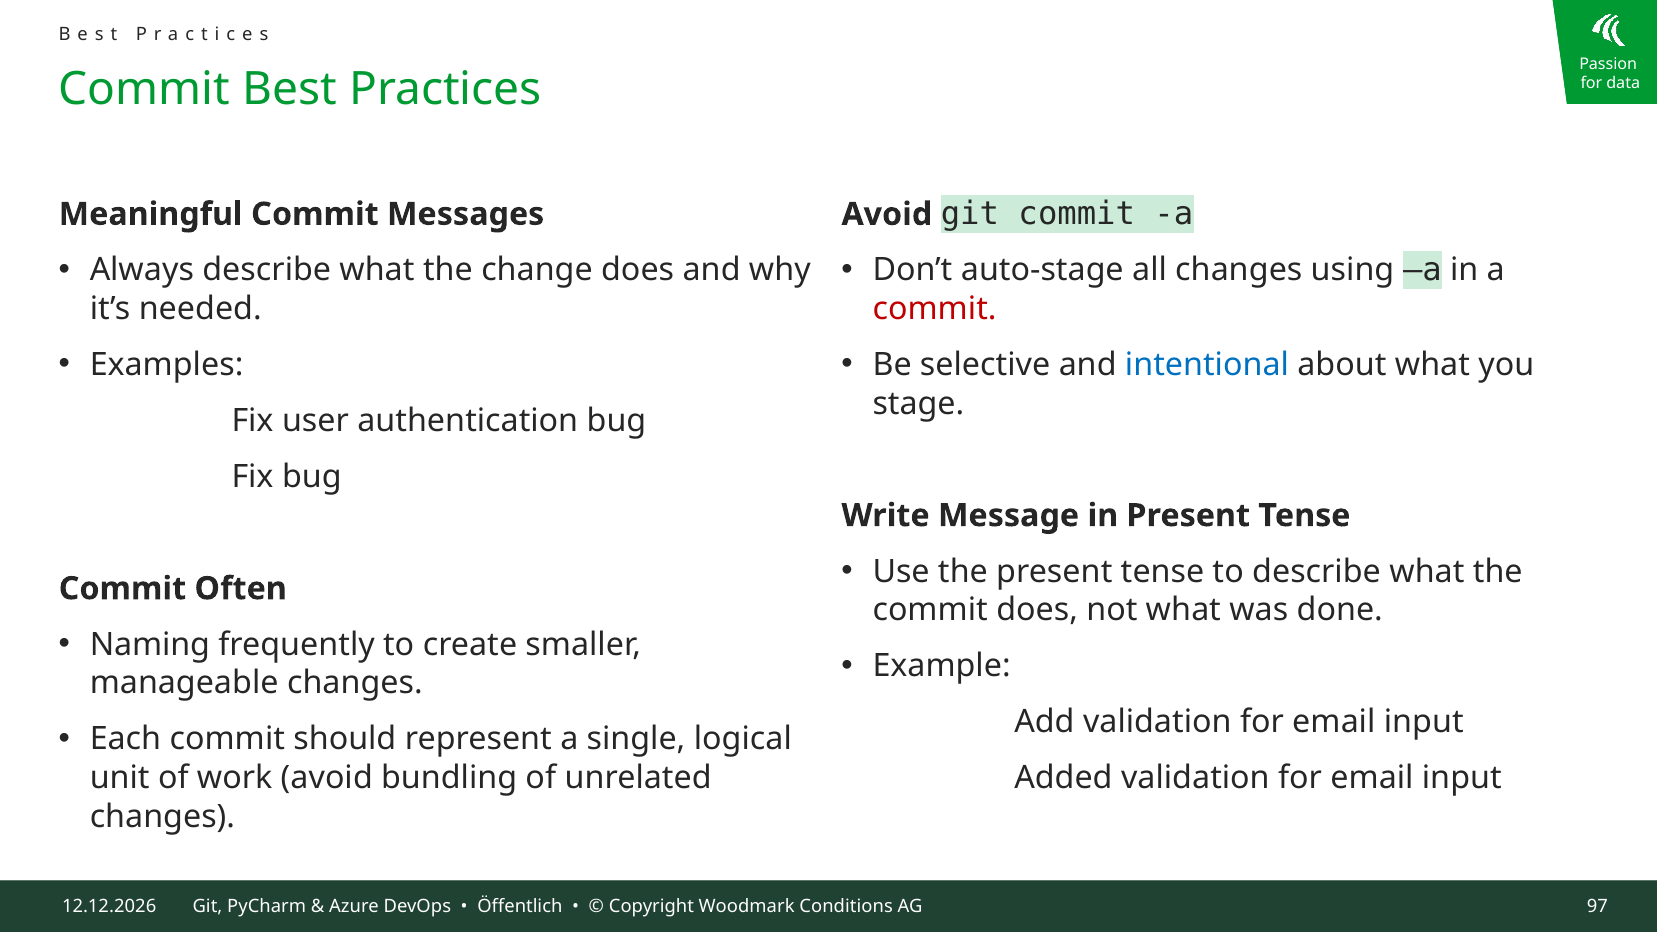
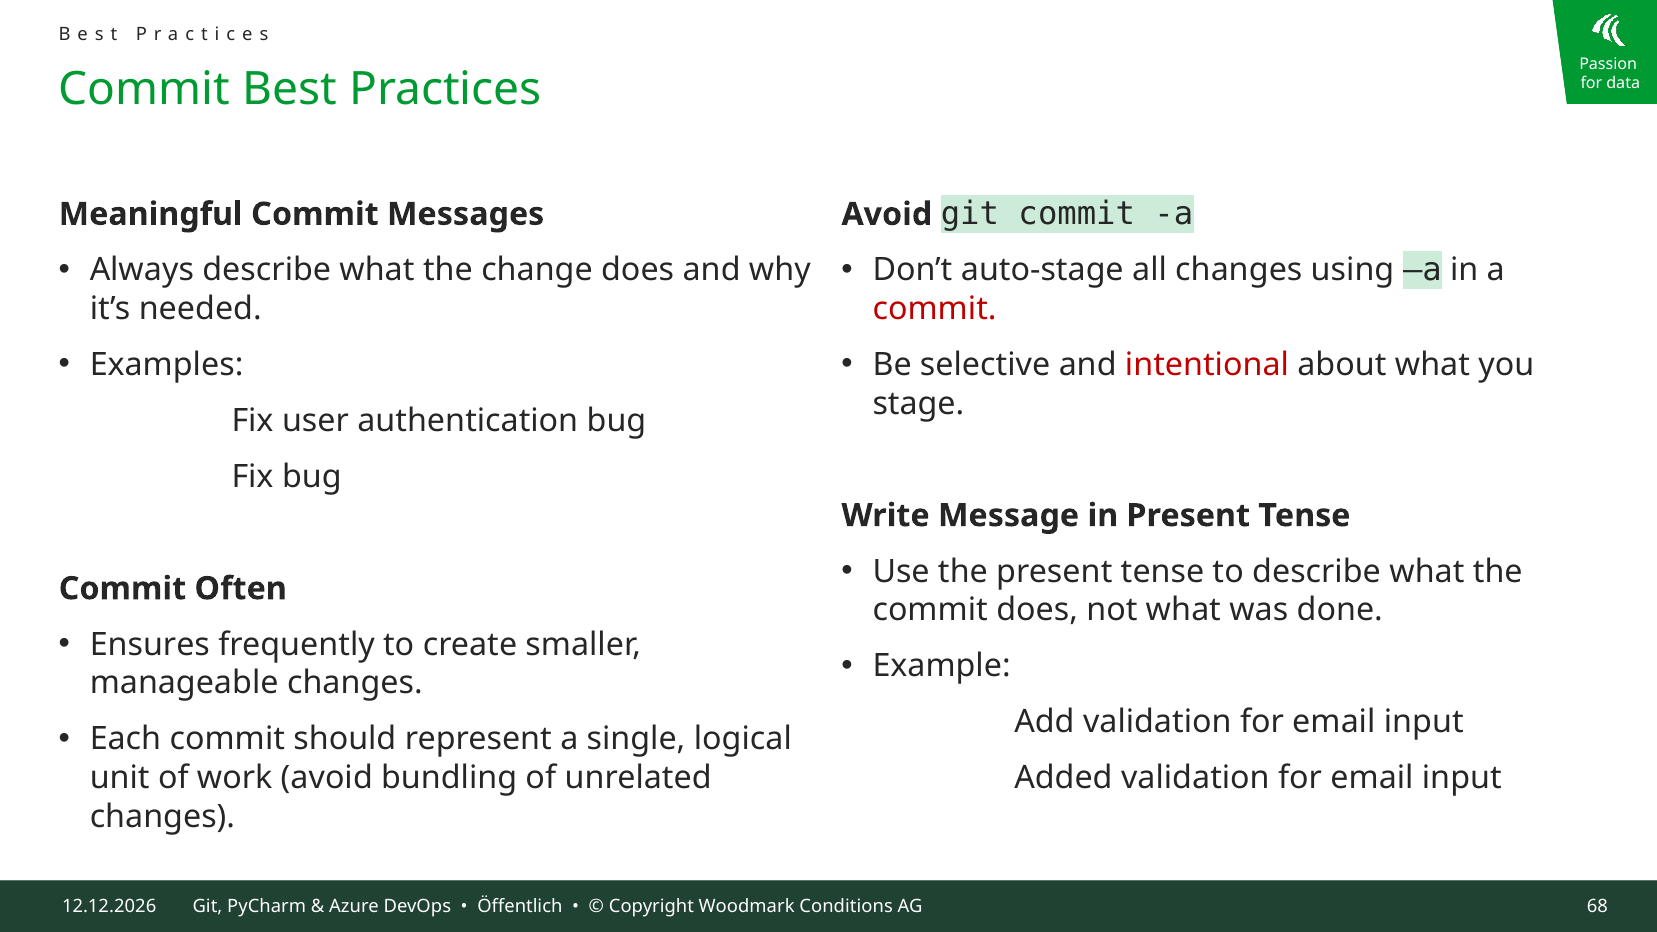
intentional colour: blue -> red (1207, 365)
Naming: Naming -> Ensures (150, 645)
97: 97 -> 68 (1597, 906)
